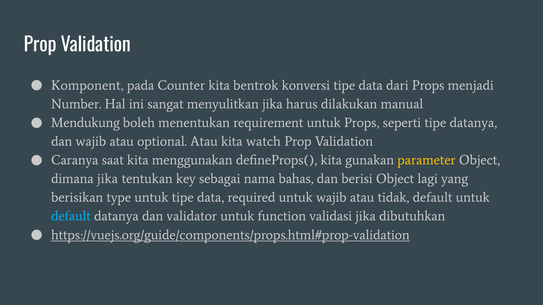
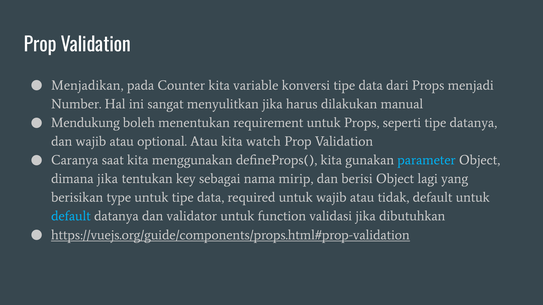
Komponent: Komponent -> Menjadikan (87, 85)
bentrok: bentrok -> variable (256, 85)
parameter colour: yellow -> light blue (427, 160)
bahas: bahas -> mirip (296, 179)
